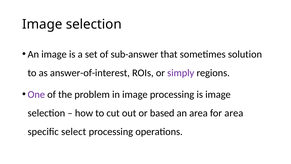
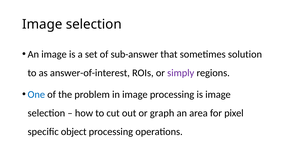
One colour: purple -> blue (36, 94)
based: based -> graph (162, 113)
for area: area -> pixel (234, 113)
select: select -> object (74, 131)
